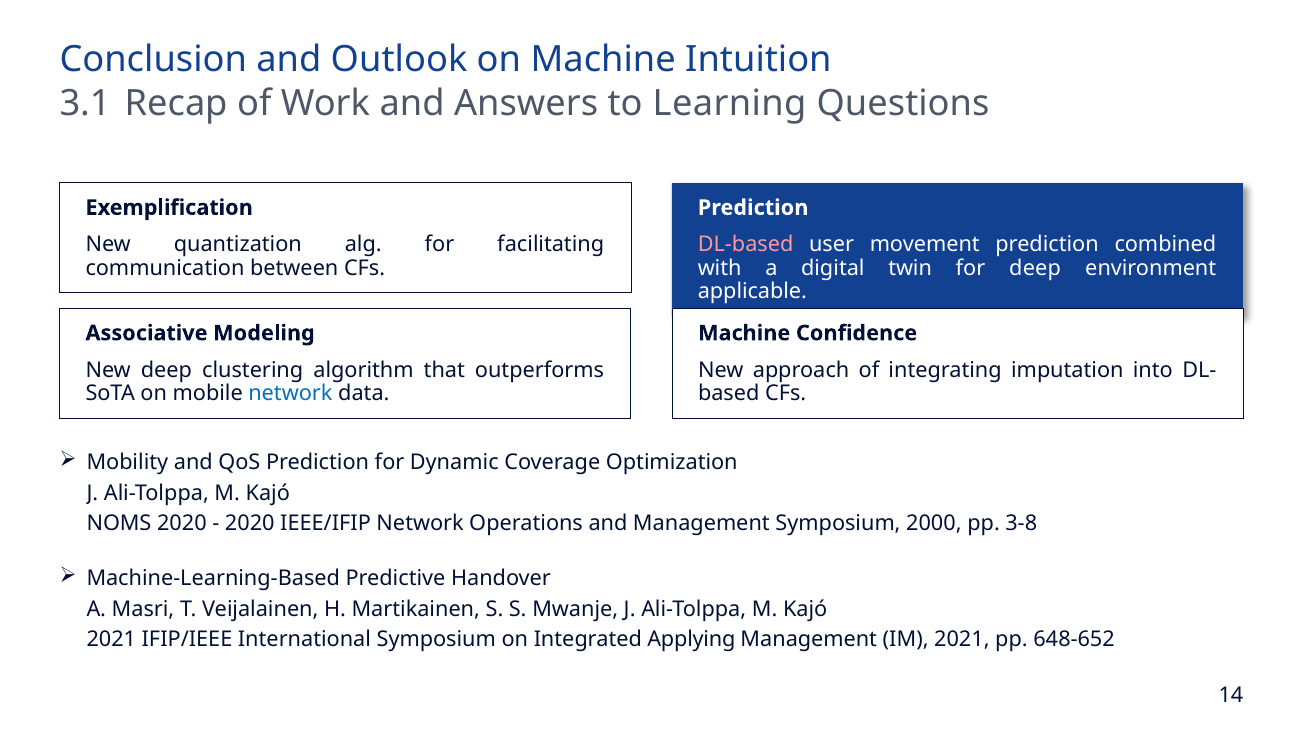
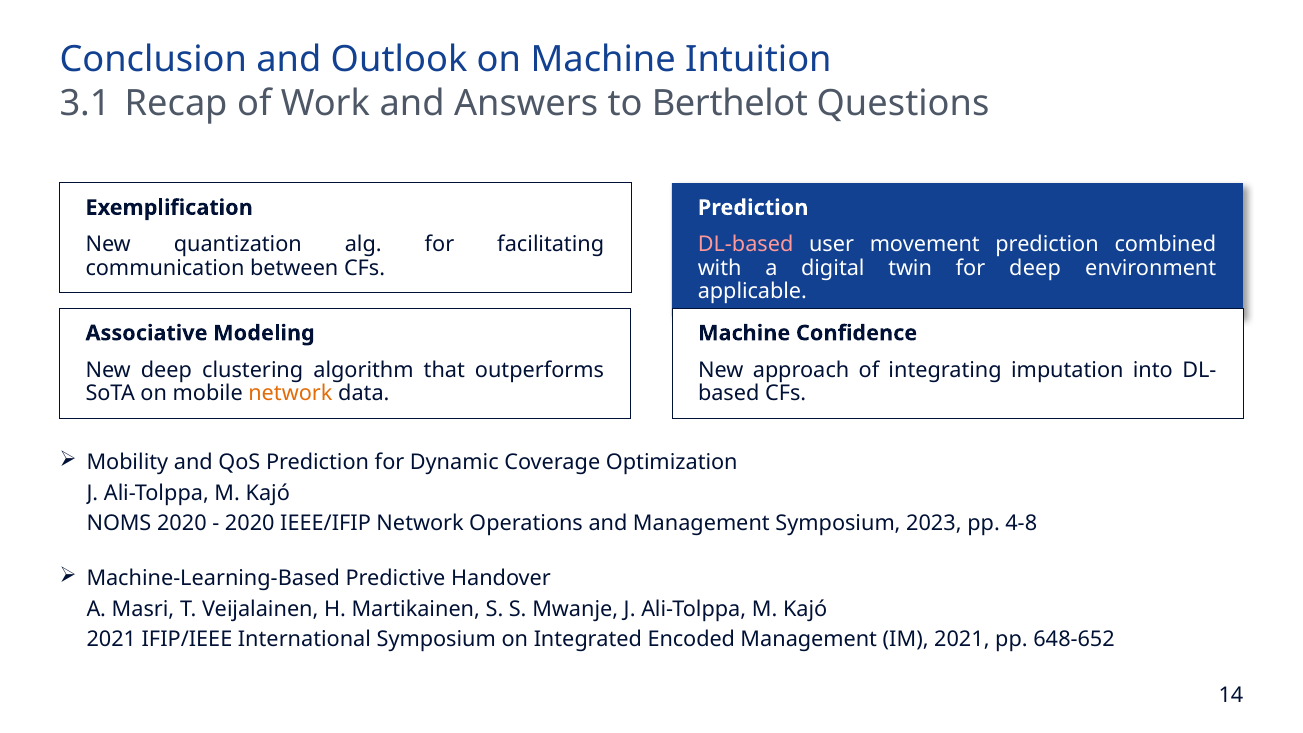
Learning: Learning -> Berthelot (730, 103)
network colour: blue -> orange (290, 394)
2000: 2000 -> 2023 (934, 524)
3-8: 3-8 -> 4-8 (1021, 524)
Applying: Applying -> Encoded (691, 640)
